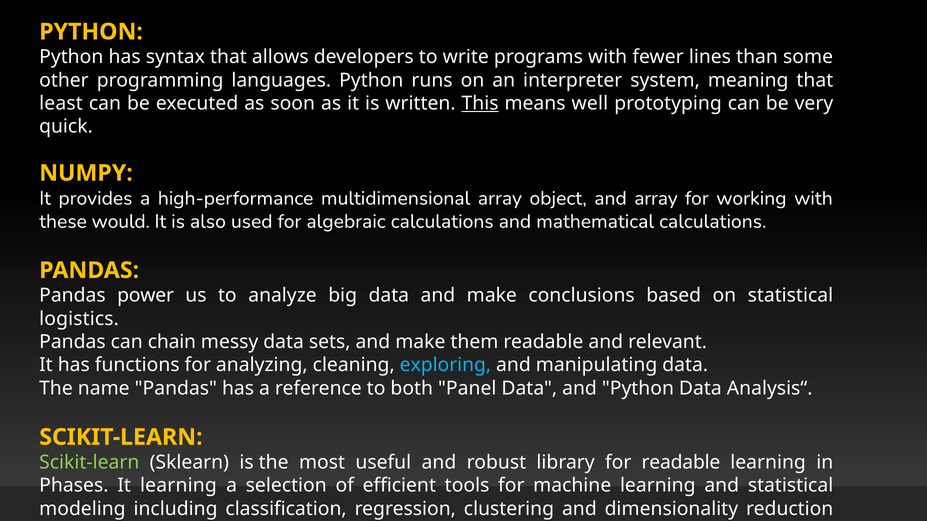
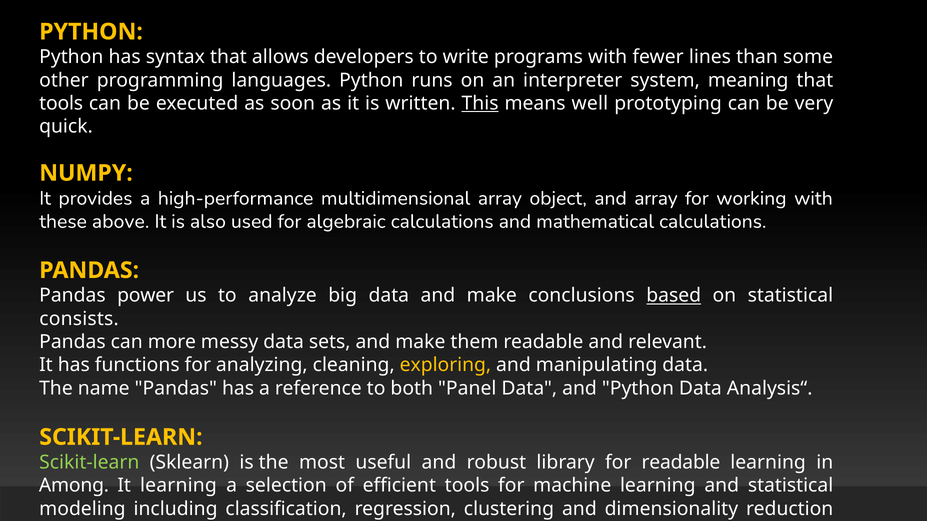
least: least -> tools (61, 103)
would: would -> above (121, 222)
based underline: none -> present (674, 296)
logistics: logistics -> consists (79, 319)
chain: chain -> more (172, 342)
exploring colour: light blue -> yellow (445, 365)
Phases: Phases -> Among (74, 486)
